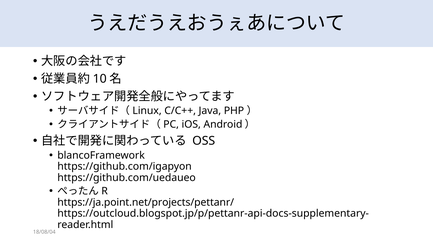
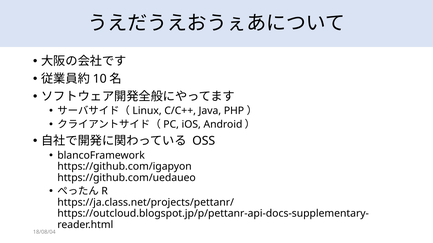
https://ja.point.net/projects/pettanr/: https://ja.point.net/projects/pettanr/ -> https://ja.class.net/projects/pettanr/ (146, 203)
